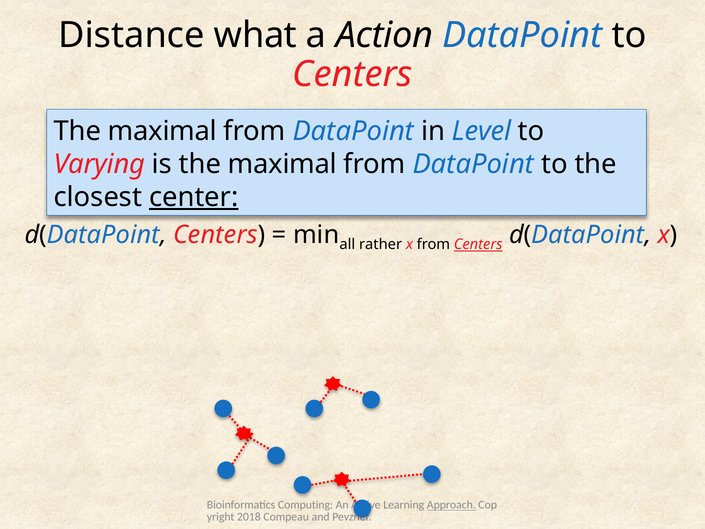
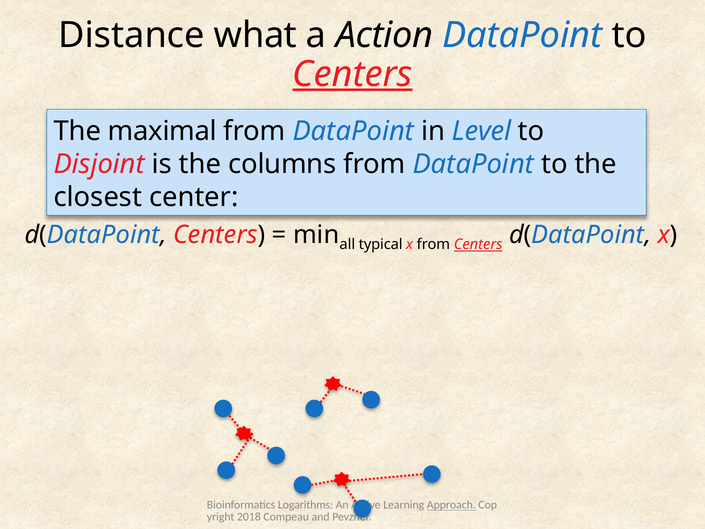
Centers underline: none -> present (352, 74)
Varying: Varying -> Disjoint (99, 164)
is the maximal: maximal -> columns (282, 164)
center underline: present -> none (194, 197)
rather: rather -> typical (381, 245)
Computing: Computing -> Logarithms (306, 505)
